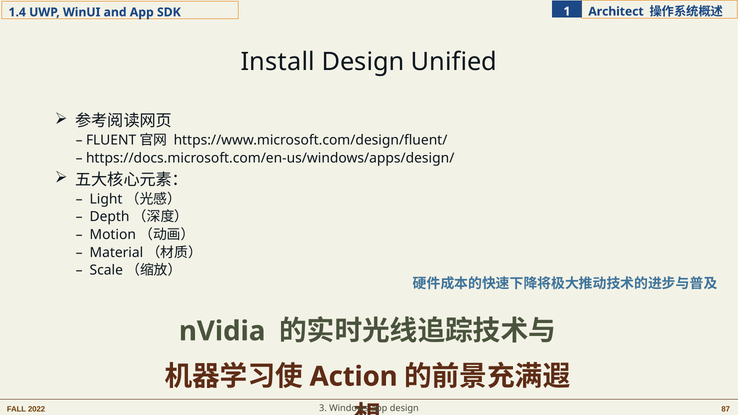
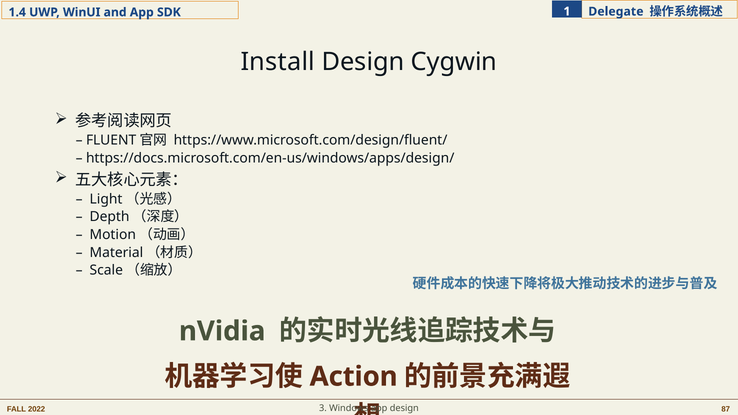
Architect: Architect -> Delegate (616, 12)
Unified: Unified -> Cygwin (454, 62)
